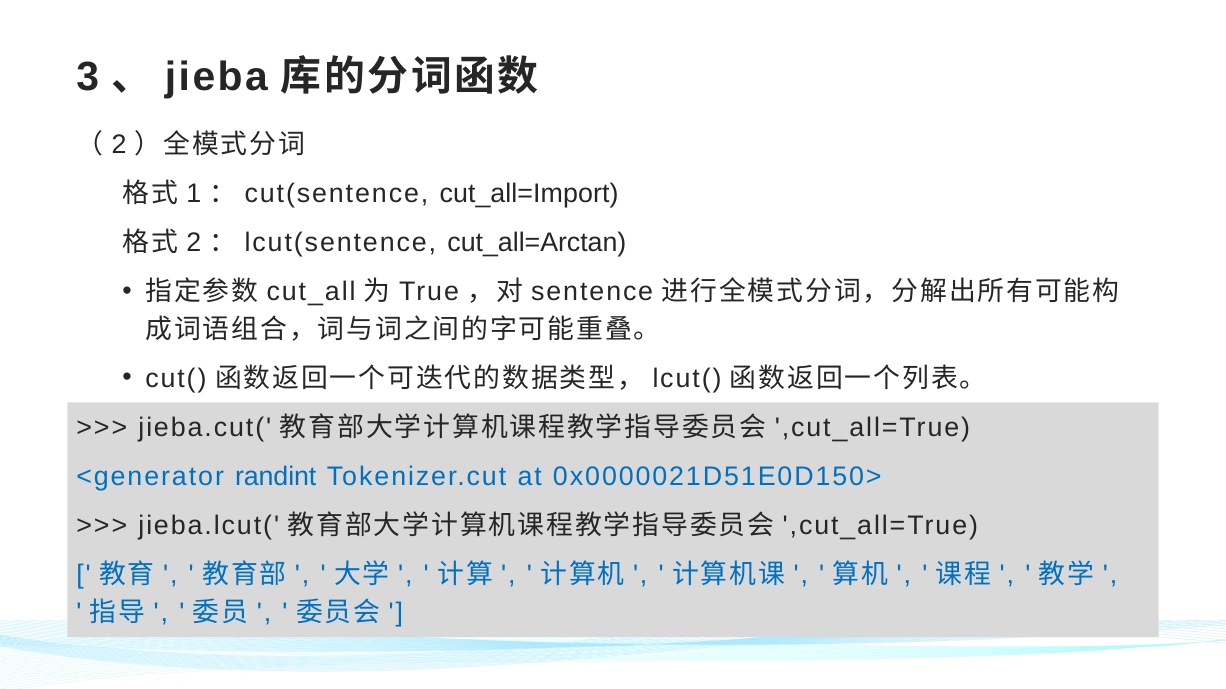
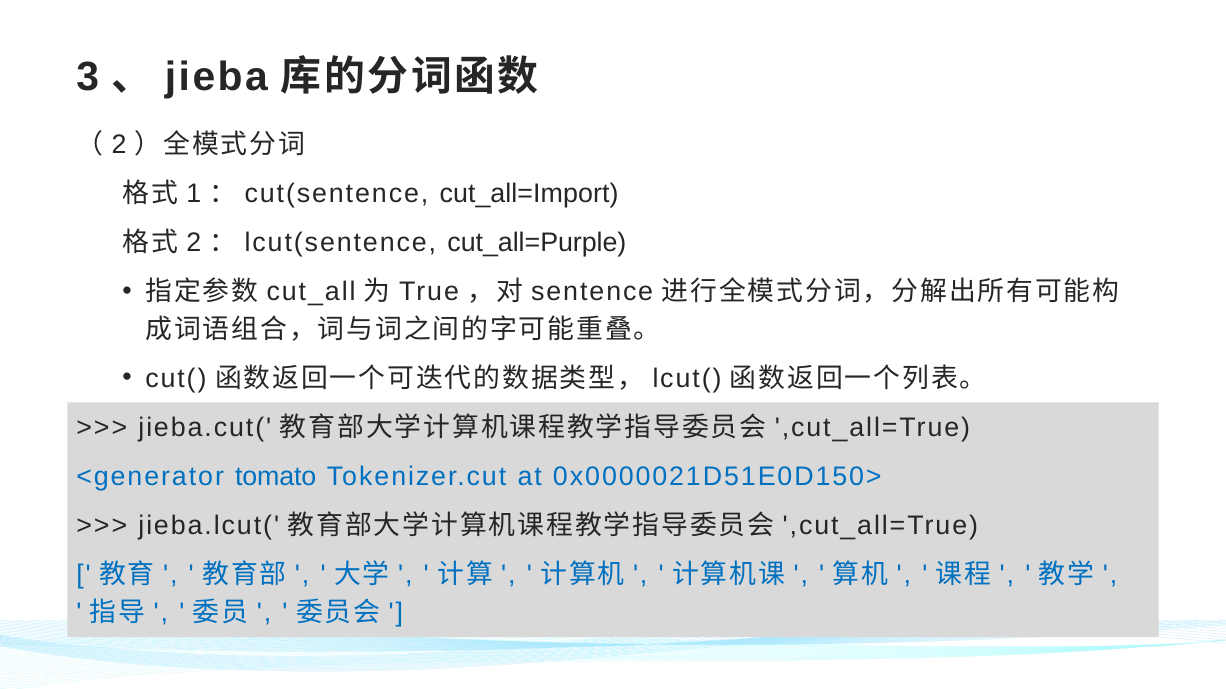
cut_all=Arctan: cut_all=Arctan -> cut_all=Purple (537, 243)
randint: randint -> tomato (276, 477)
